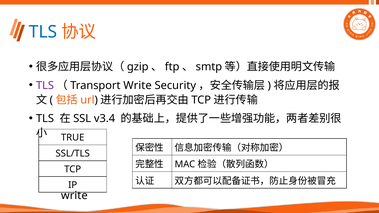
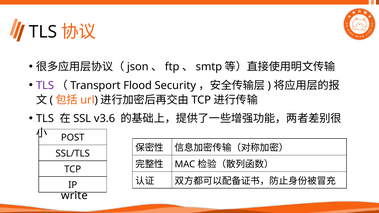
TLS colour: blue -> black (43, 32)
gzip: gzip -> json (138, 67)
Write: Write -> Flood (138, 85)
v3.4: v3.4 -> v3.6 (105, 119)
TRUE: TRUE -> POST (73, 138)
